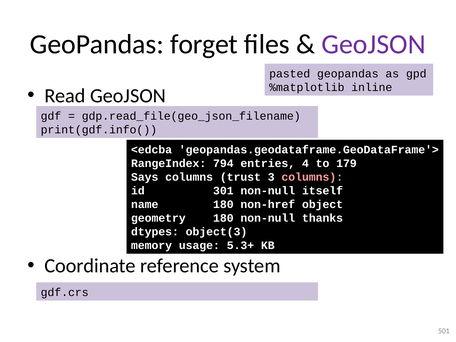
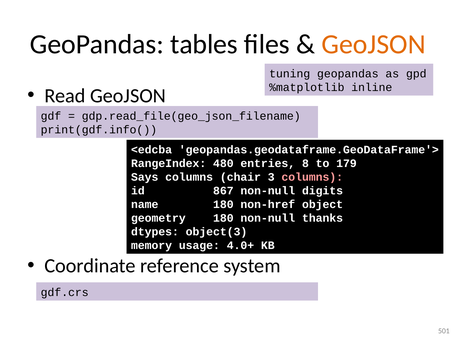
forget: forget -> tables (204, 44)
GeoJSON colour: purple -> orange (374, 44)
pasted: pasted -> tuning (290, 74)
794: 794 -> 480 (223, 163)
4: 4 -> 8 (305, 163)
trust: trust -> chair (240, 177)
301: 301 -> 867 (223, 191)
itself: itself -> digits (323, 191)
5.3+: 5.3+ -> 4.0+ (240, 245)
